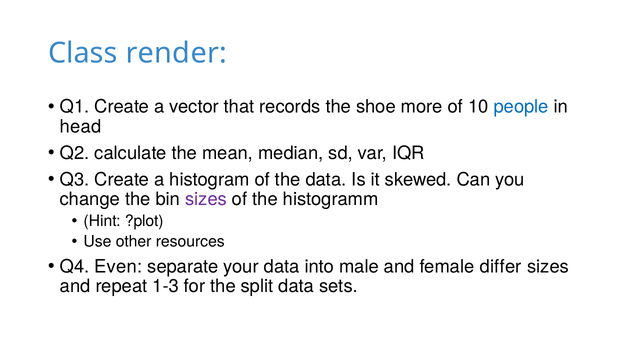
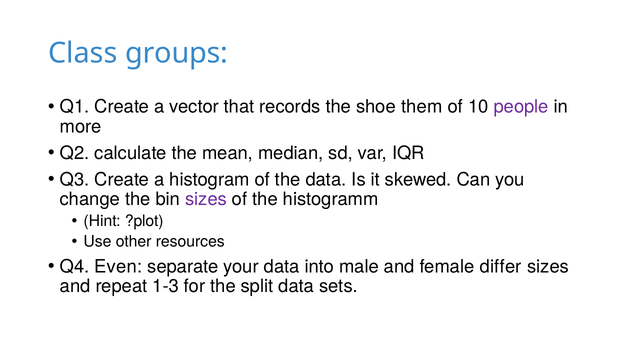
render: render -> groups (177, 53)
more: more -> them (422, 107)
people colour: blue -> purple (521, 107)
head: head -> more (81, 126)
